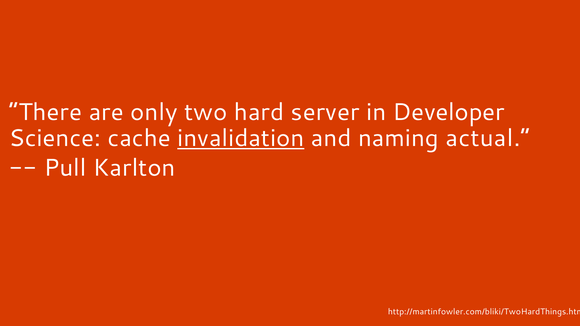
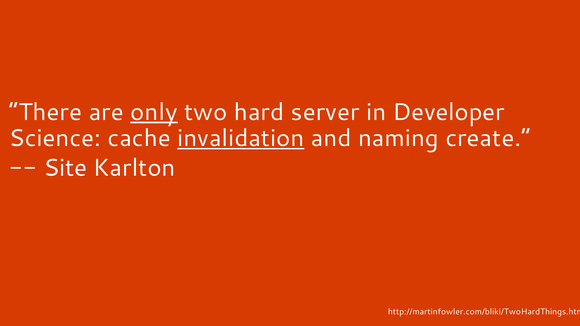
only underline: none -> present (154, 112)
actual: actual -> create (488, 138)
Pull: Pull -> Site (65, 168)
